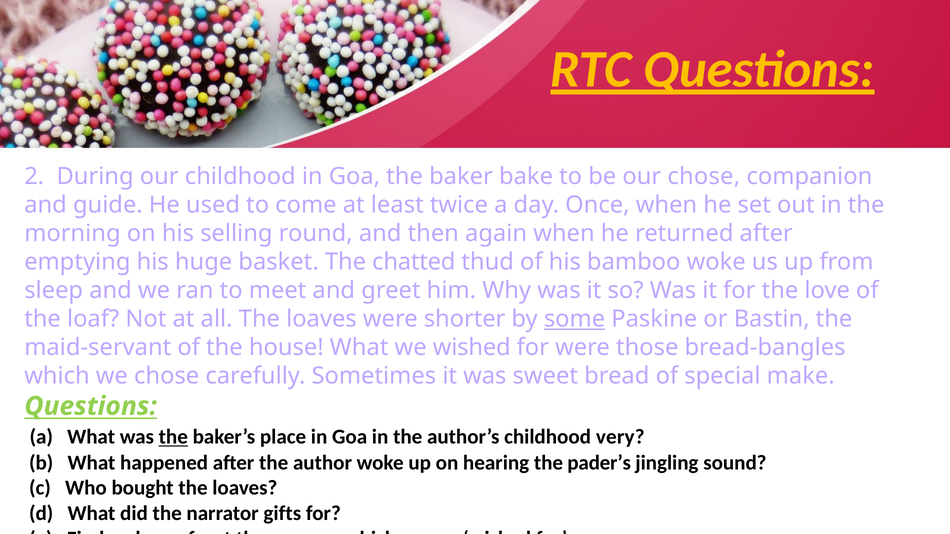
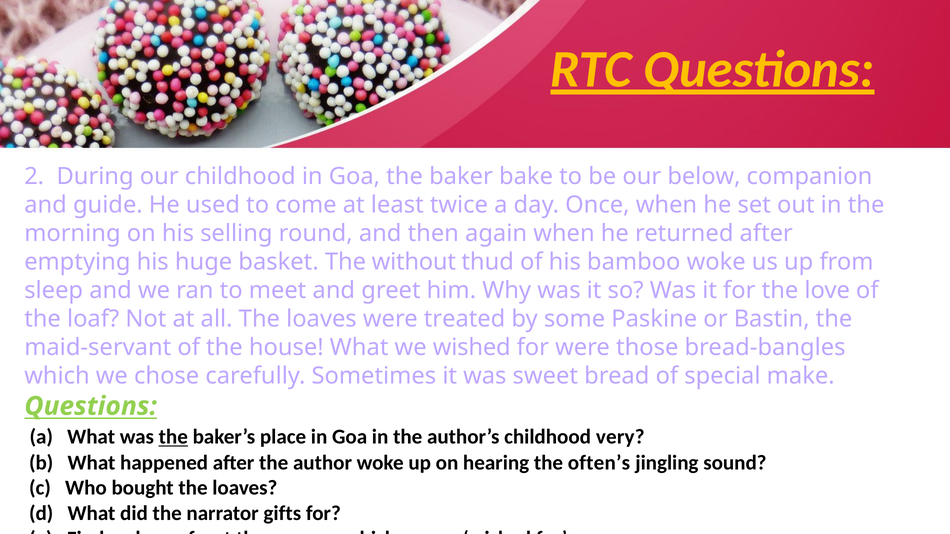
our chose: chose -> below (704, 177)
chatted: chatted -> without (414, 262)
shorter: shorter -> treated (465, 319)
some underline: present -> none (575, 319)
pader’s: pader’s -> often’s (599, 463)
